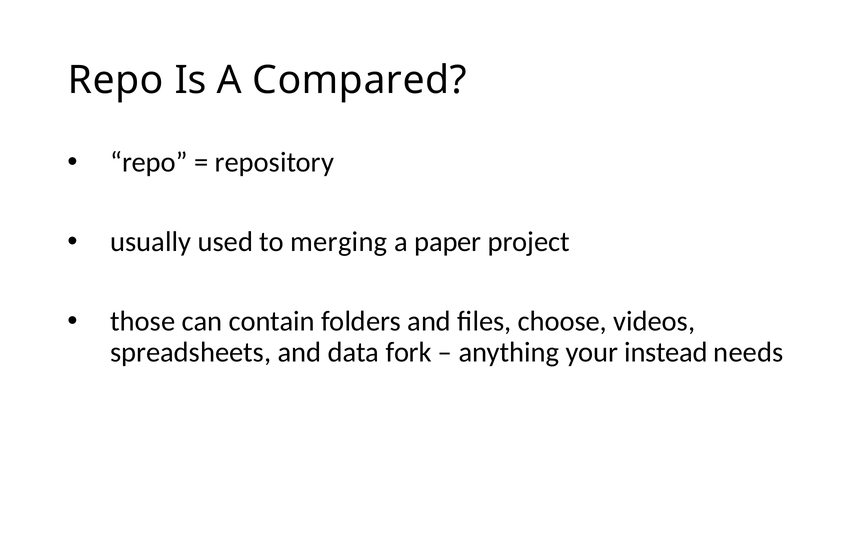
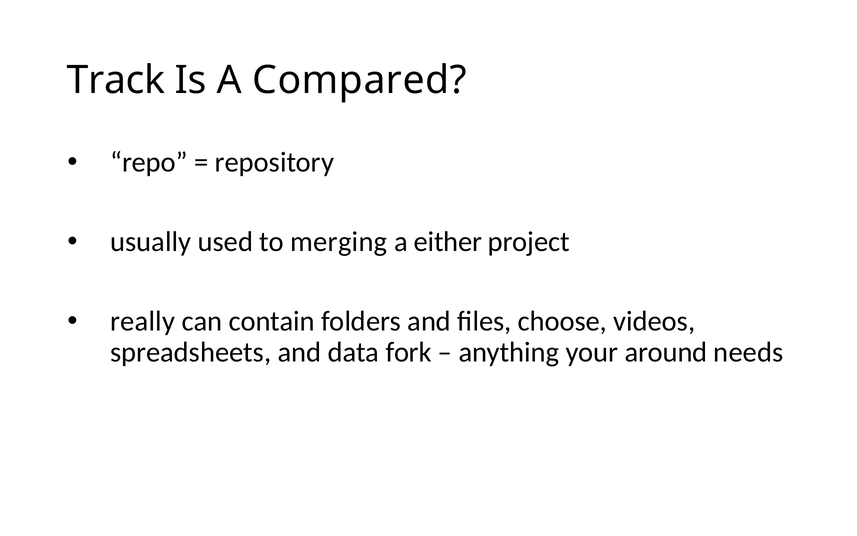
Repo: Repo -> Track (116, 80)
paper: paper -> either (448, 242)
those: those -> really (143, 321)
instead: instead -> around (666, 352)
